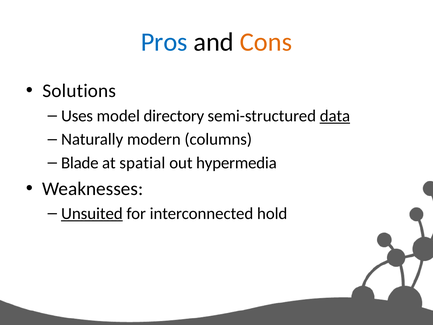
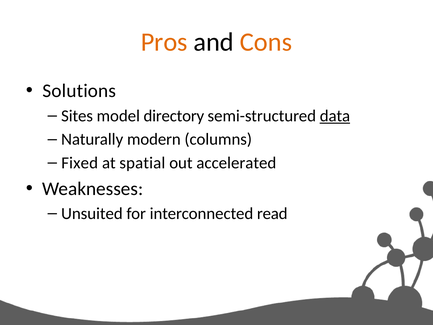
Pros colour: blue -> orange (164, 42)
Uses: Uses -> Sites (77, 116)
Blade: Blade -> Fixed (80, 163)
hypermedia: hypermedia -> accelerated (236, 163)
Unsuited underline: present -> none (92, 213)
hold: hold -> read (272, 213)
